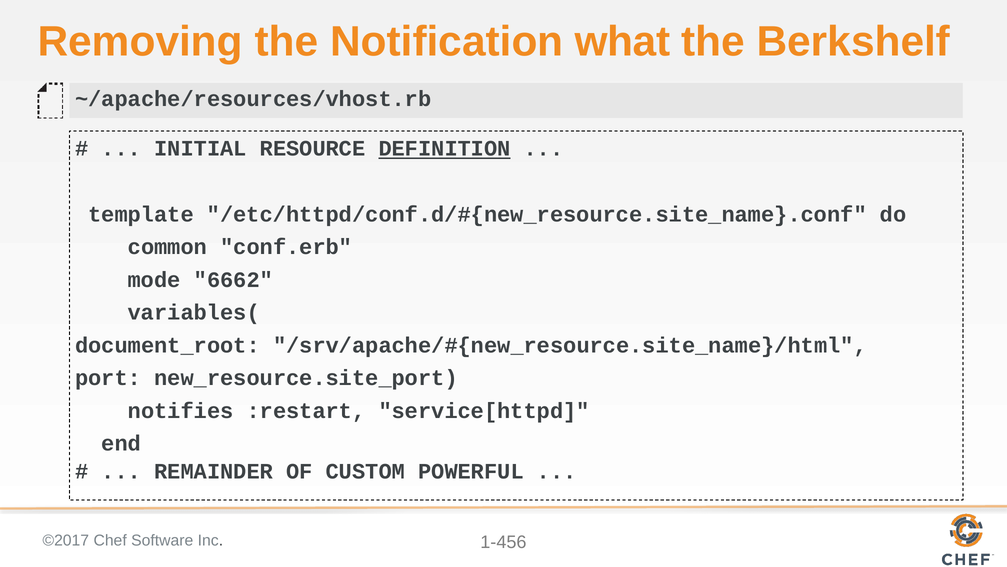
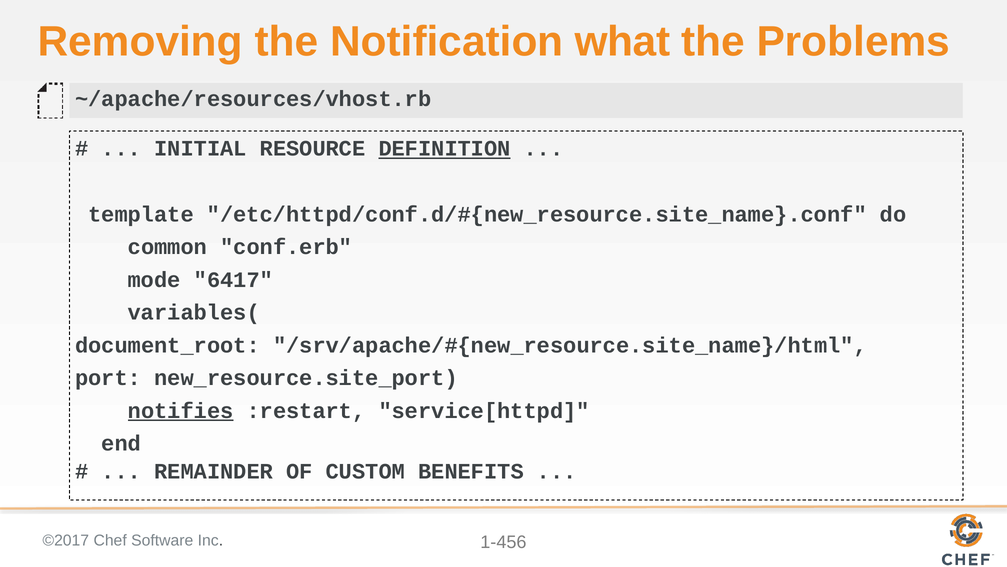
Berkshelf: Berkshelf -> Problems (853, 42)
6662: 6662 -> 6417 (233, 279)
notifies underline: none -> present (181, 410)
POWERFUL: POWERFUL -> BENEFITS (471, 471)
